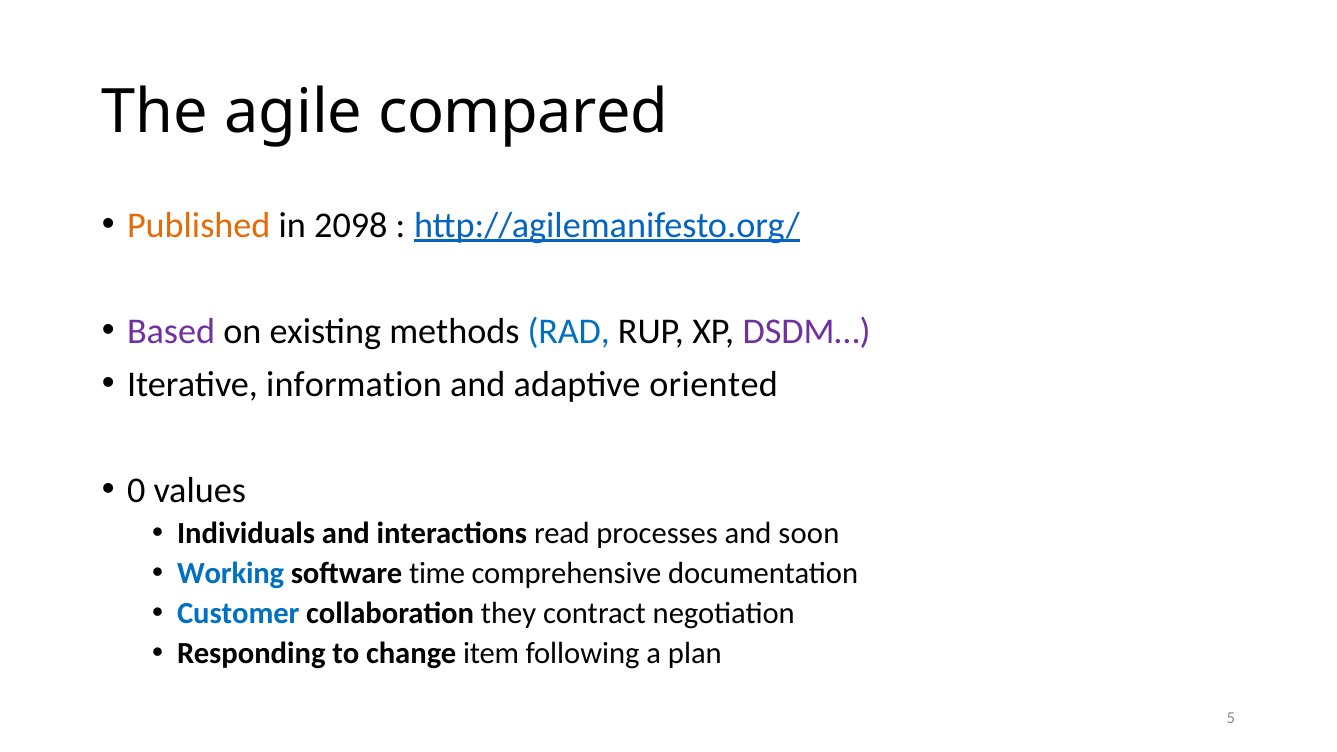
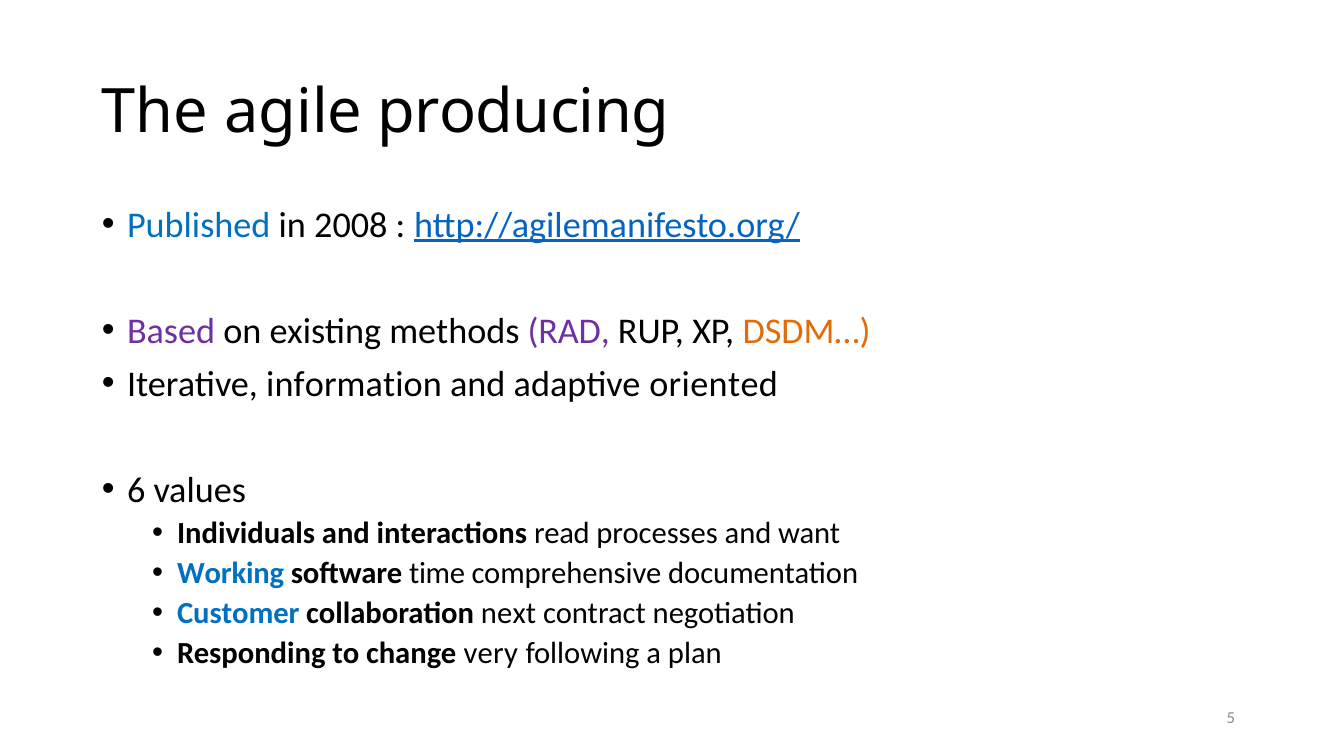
compared: compared -> producing (523, 112)
Published colour: orange -> blue (199, 225)
2098: 2098 -> 2008 (351, 225)
RAD colour: blue -> purple (569, 331)
DSDM… colour: purple -> orange (807, 331)
0: 0 -> 6 (136, 490)
soon: soon -> want (809, 533)
they: they -> next (509, 614)
item: item -> very (491, 654)
